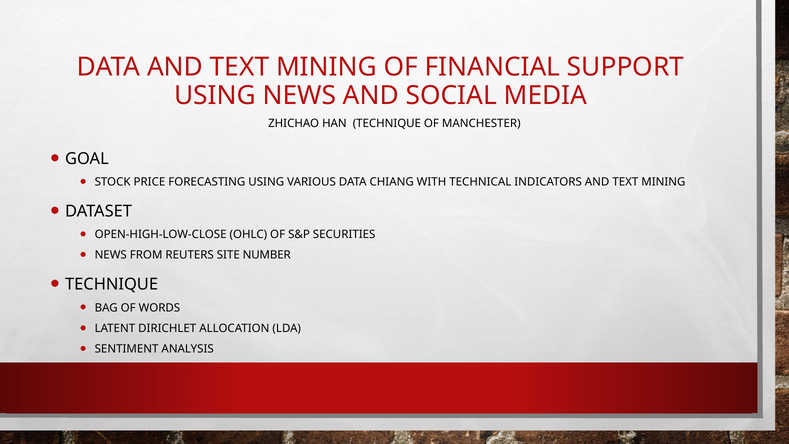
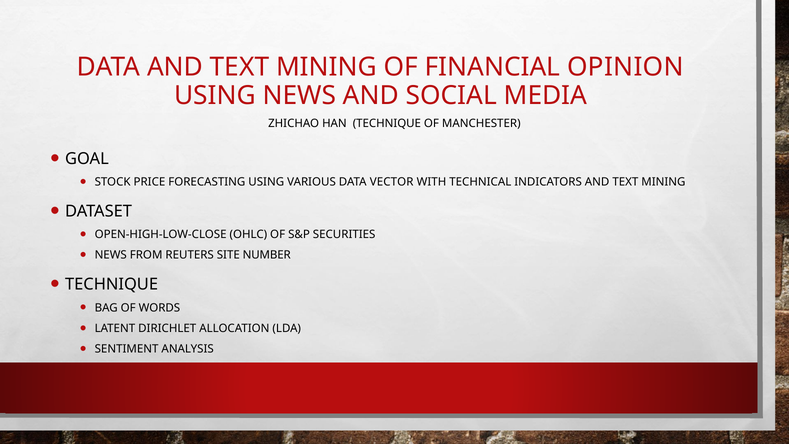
SUPPORT: SUPPORT -> OPINION (625, 67)
CHIANG: CHIANG -> VECTOR (392, 182)
